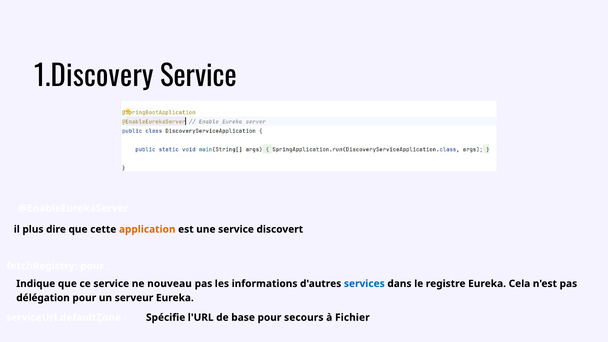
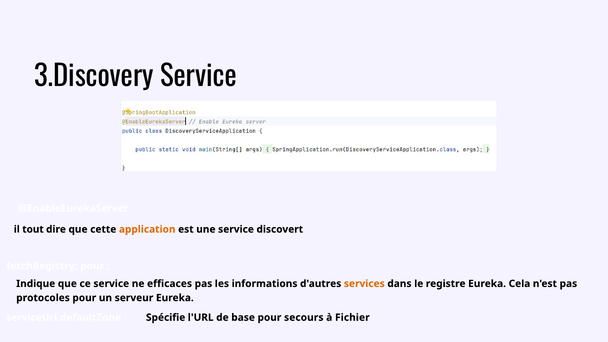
1.Discovery: 1.Discovery -> 3.Discovery (94, 77)
plus: plus -> tout (33, 229)
nouveau: nouveau -> efficaces (170, 284)
services colour: blue -> orange (364, 284)
délégation: délégation -> protocoles (43, 298)
